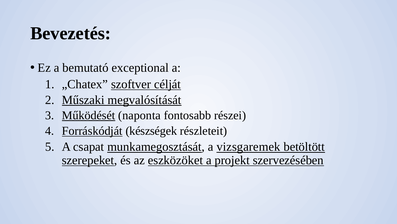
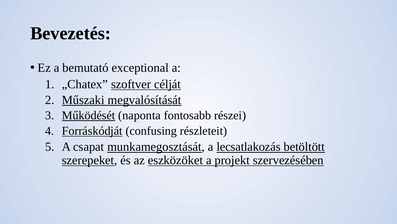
készségek: készségek -> confusing (151, 131)
vizsgaremek: vizsgaremek -> lecsatlakozás (249, 146)
